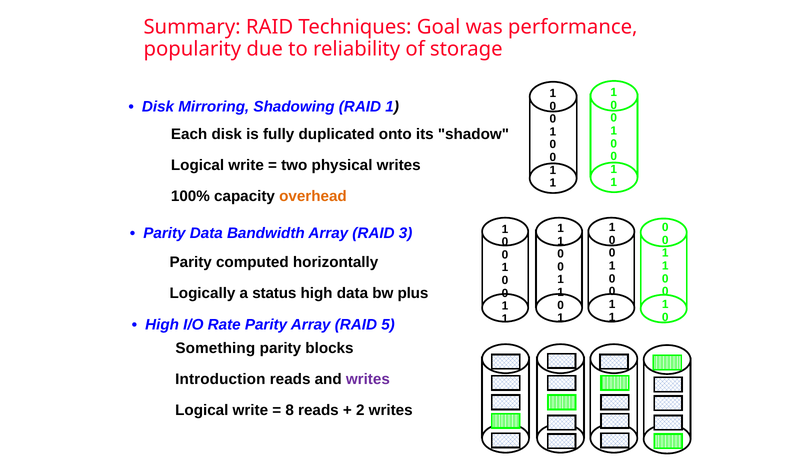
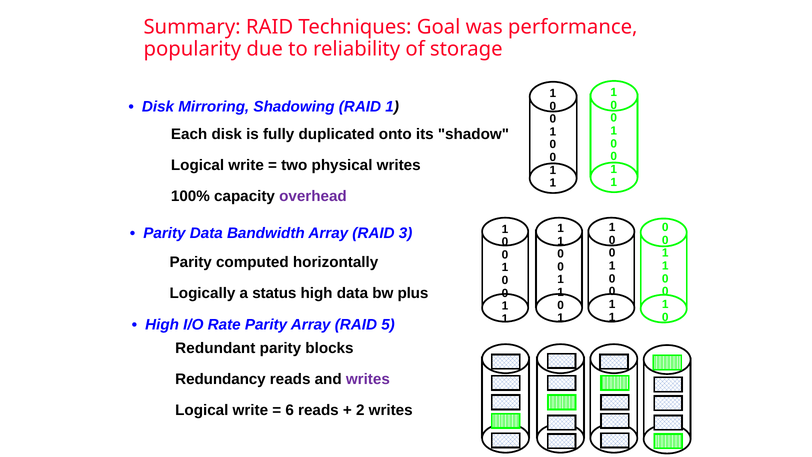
overhead colour: orange -> purple (313, 196)
Something: Something -> Redundant (215, 348)
Introduction: Introduction -> Redundancy (220, 379)
8: 8 -> 6 (290, 410)
